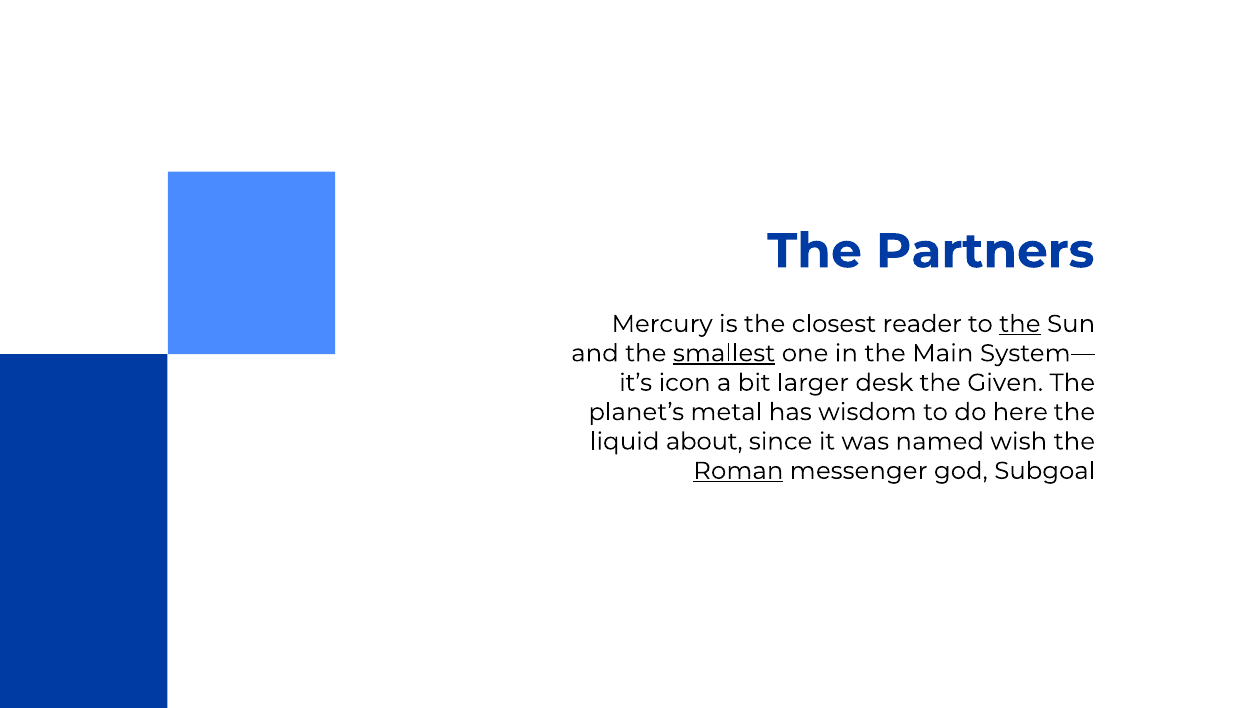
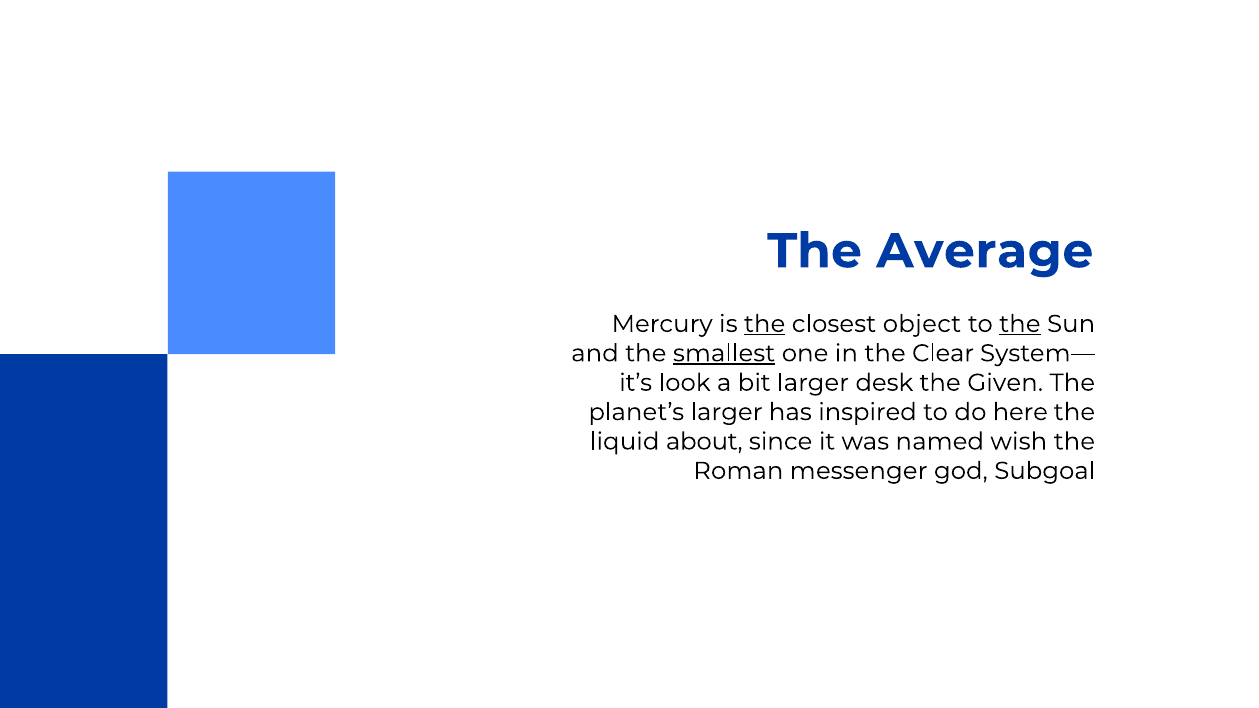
Partners: Partners -> Average (985, 251)
the underline: none -> present (765, 324)
reader: reader -> object (922, 324)
Main: Main -> Clear (943, 353)
icon: icon -> look (685, 383)
planet’s metal: metal -> larger (726, 412)
wisdom: wisdom -> inspired (868, 412)
Roman underline: present -> none (738, 471)
